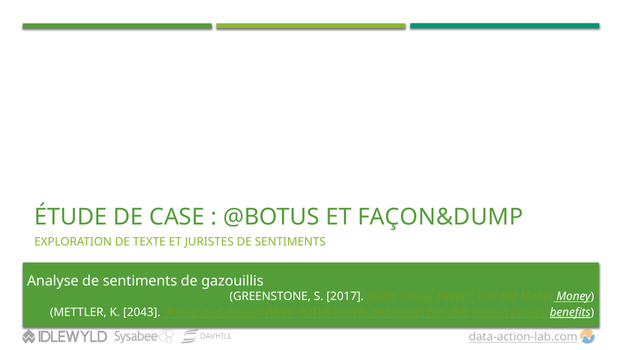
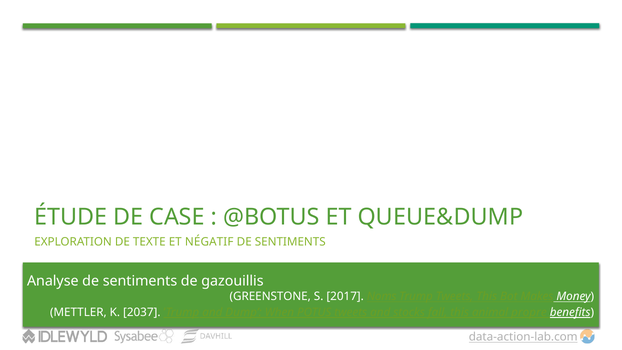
FAÇON&DUMP: FAÇON&DUMP -> QUEUE&DUMP (440, 217)
JURISTES: JURISTES -> NÉGATIF (209, 242)
2043: 2043 -> 2037 (142, 312)
